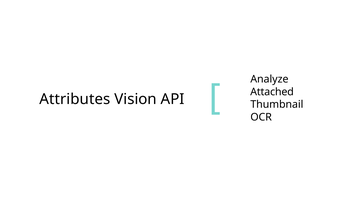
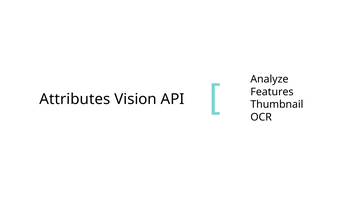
Attached: Attached -> Features (272, 92)
